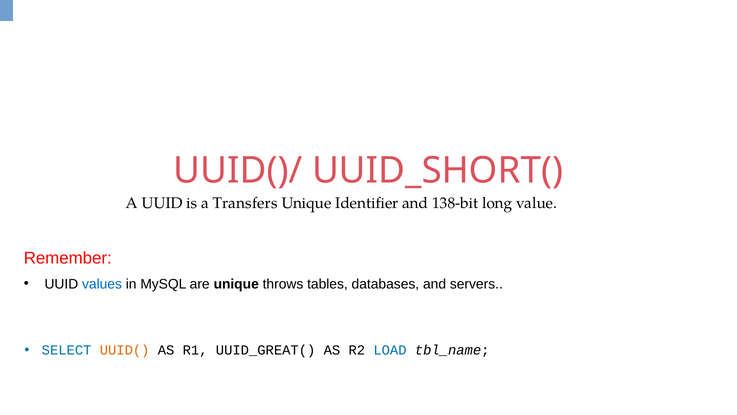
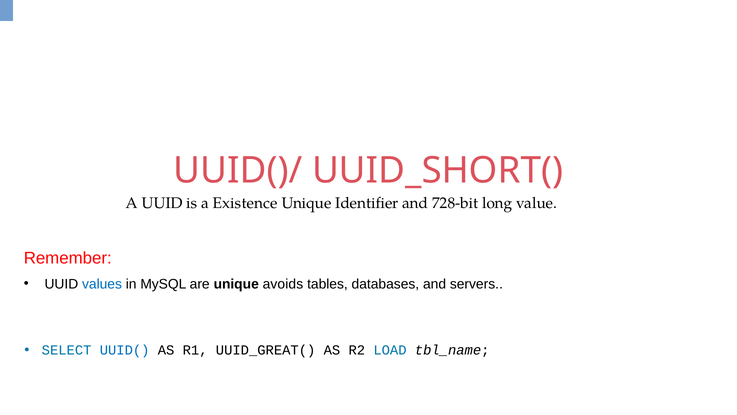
Transfers: Transfers -> Existence (245, 203)
138-bit: 138-bit -> 728-bit (455, 203)
throws: throws -> avoids (283, 284)
UUID( colour: orange -> blue (125, 350)
